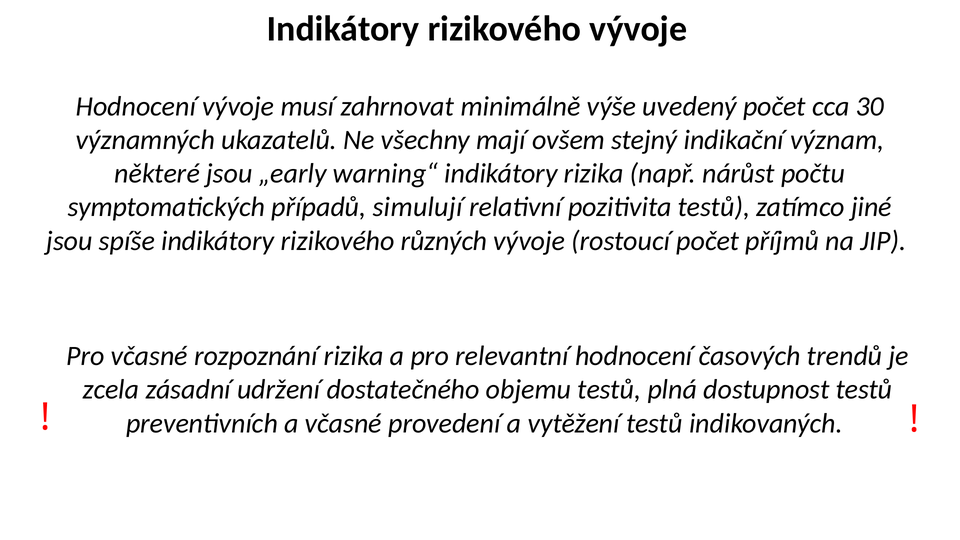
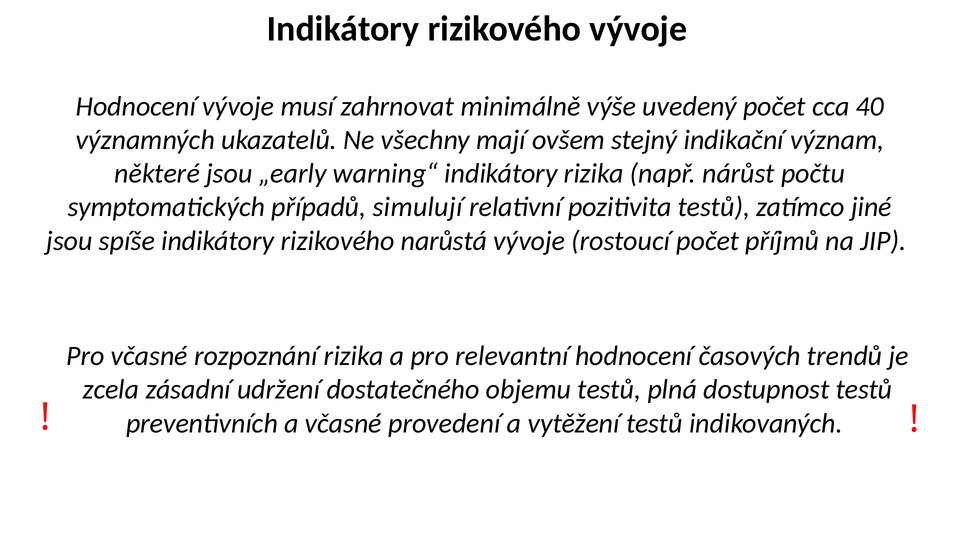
30: 30 -> 40 (870, 106)
různých: různých -> narůstá (444, 241)
